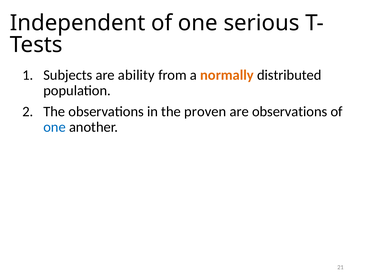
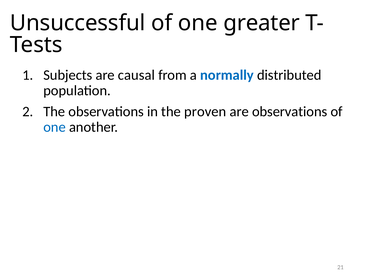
Independent: Independent -> Unsuccessful (78, 23)
serious: serious -> greater (262, 23)
ability: ability -> causal (136, 75)
normally colour: orange -> blue (227, 75)
